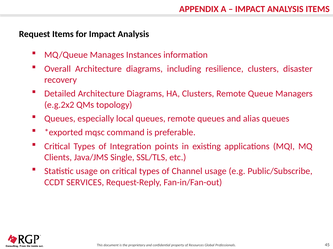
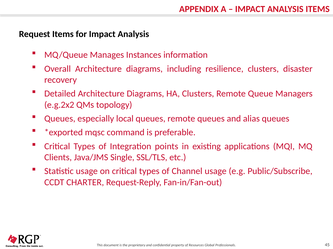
SERVICES: SERVICES -> CHARTER (85, 183)
